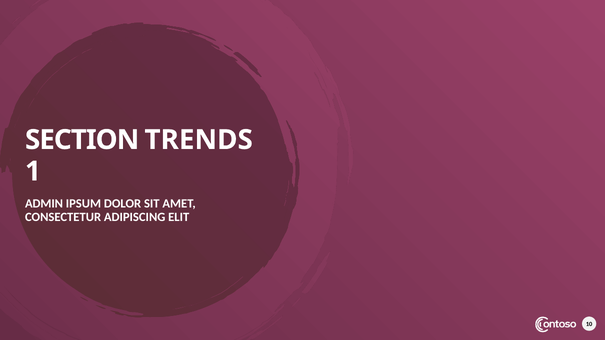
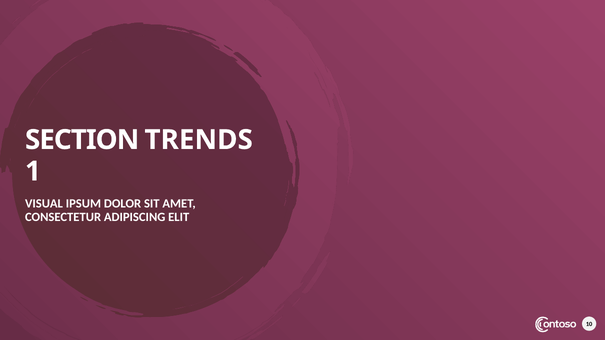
ADMIN: ADMIN -> VISUAL (44, 204)
